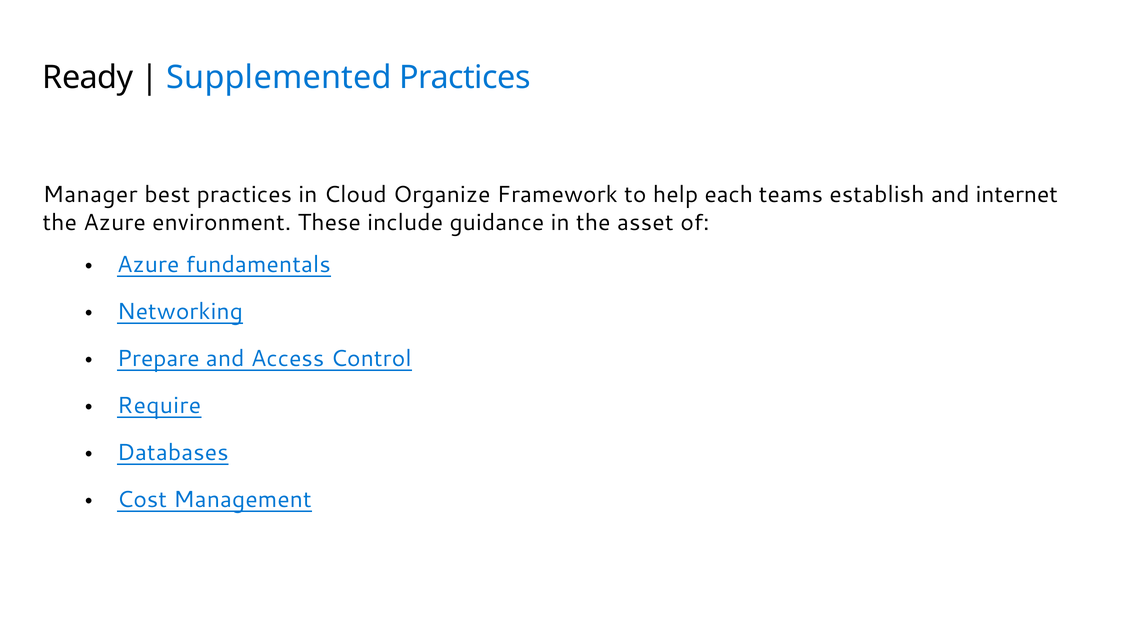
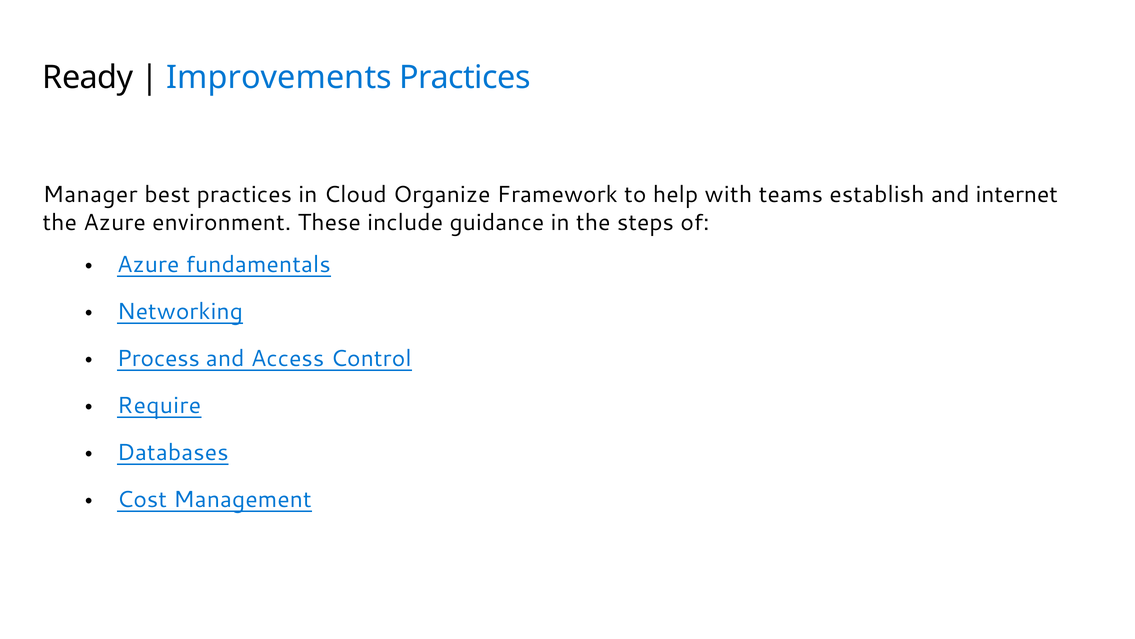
Supplemented: Supplemented -> Improvements (279, 78)
each: each -> with (728, 195)
asset: asset -> steps (645, 222)
Prepare: Prepare -> Process (158, 358)
